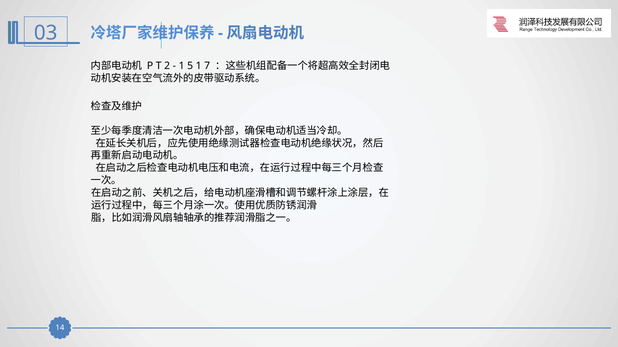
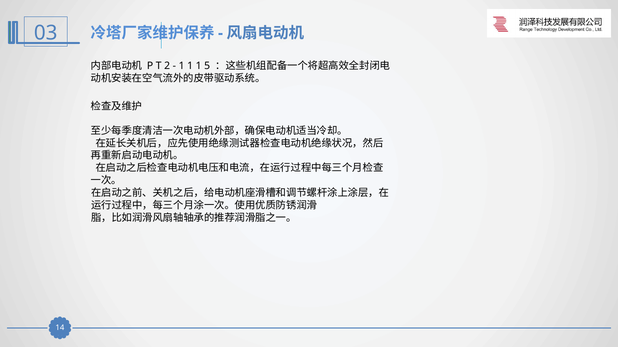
5: 5 -> 1 (190, 66)
7: 7 -> 5 (207, 66)
